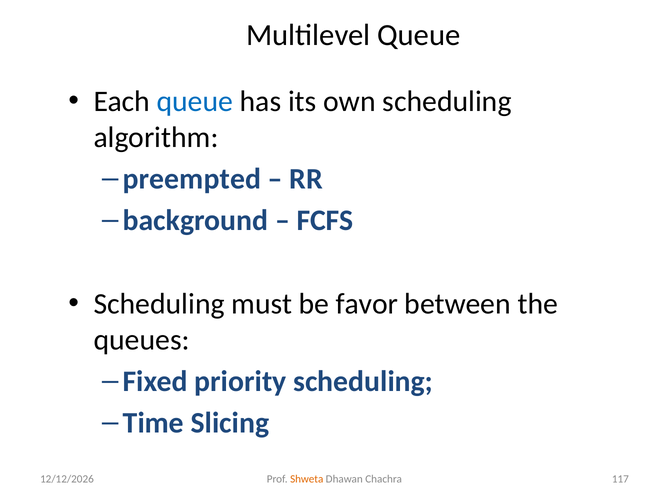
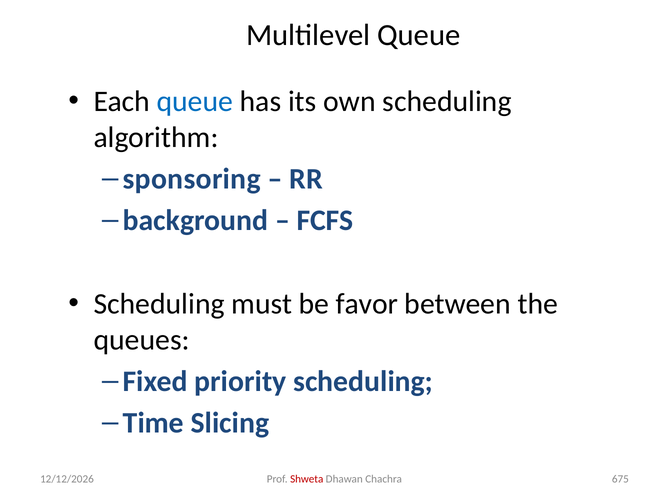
preempted: preempted -> sponsoring (192, 179)
Shweta colour: orange -> red (307, 479)
117: 117 -> 675 (620, 479)
